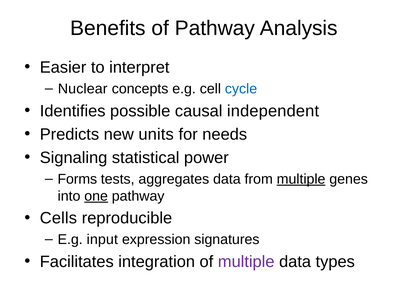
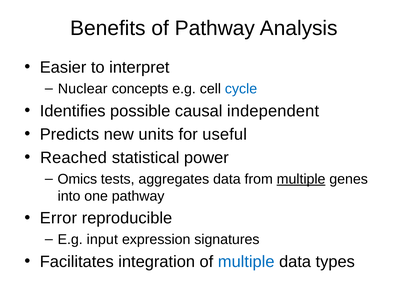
needs: needs -> useful (225, 134)
Signaling: Signaling -> Reached (73, 158)
Forms: Forms -> Omics (77, 179)
one underline: present -> none (96, 196)
Cells: Cells -> Error (58, 218)
multiple colour: purple -> blue (246, 262)
